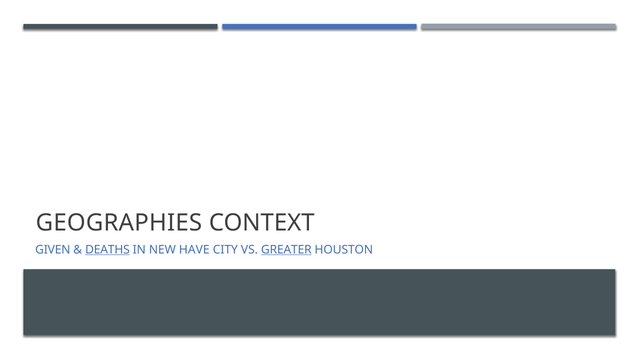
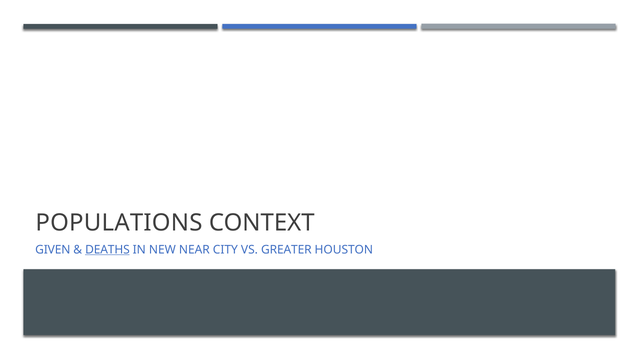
GEOGRAPHIES: GEOGRAPHIES -> POPULATIONS (119, 223)
HAVE: HAVE -> NEAR (194, 250)
GREATER underline: present -> none (286, 250)
